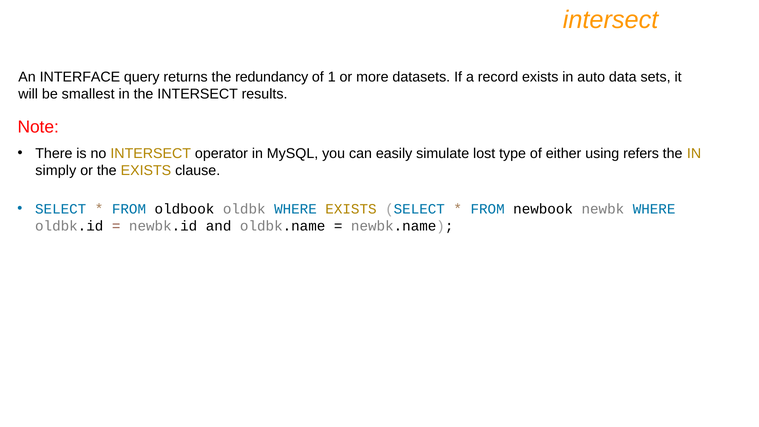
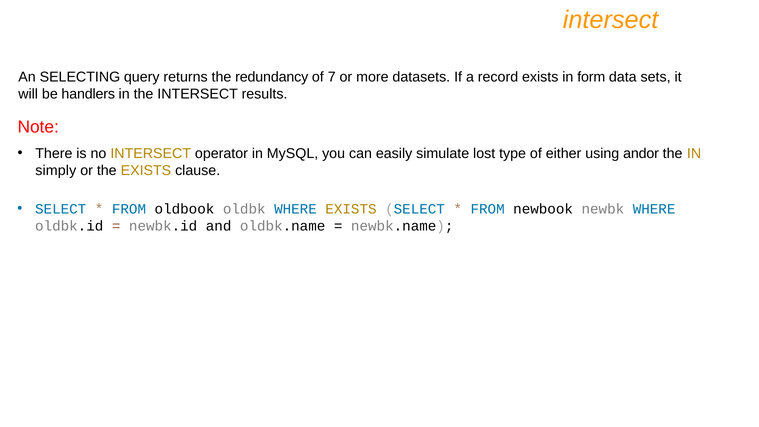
INTERFACE: INTERFACE -> SELECTING (80, 77)
1: 1 -> 7 (332, 77)
auto: auto -> form (591, 77)
smallest: smallest -> handlers (88, 94)
refers: refers -> andor (641, 153)
